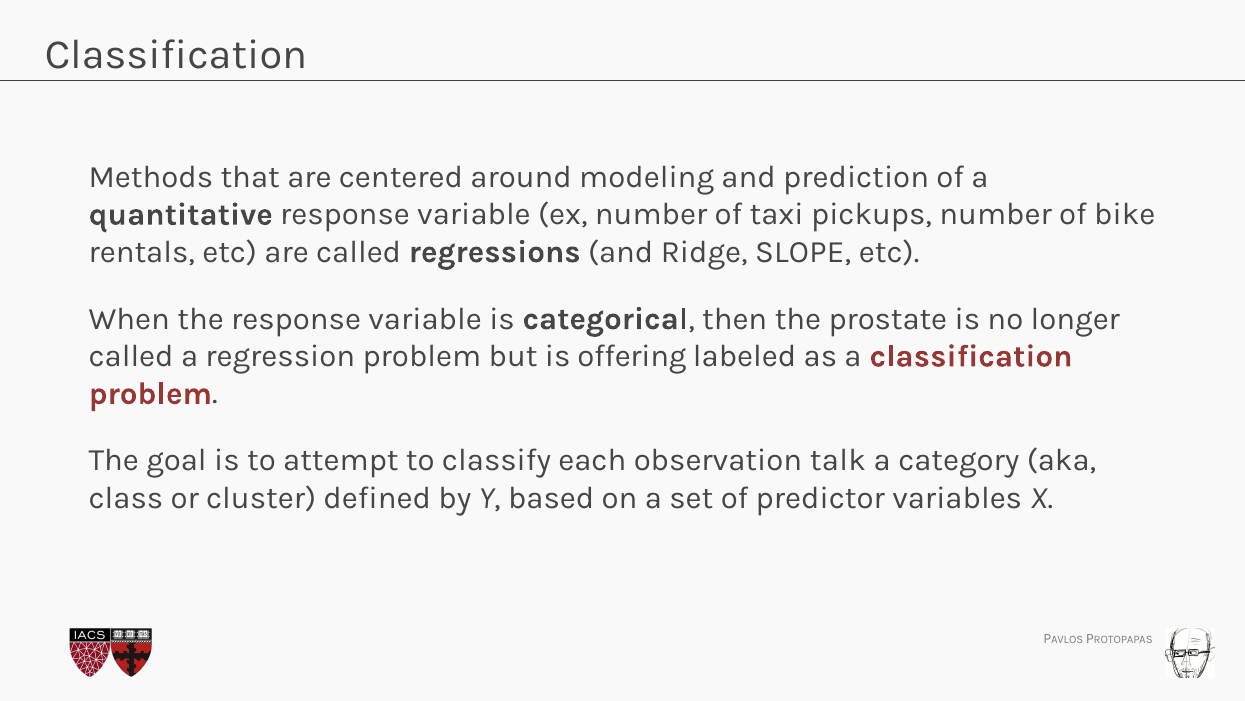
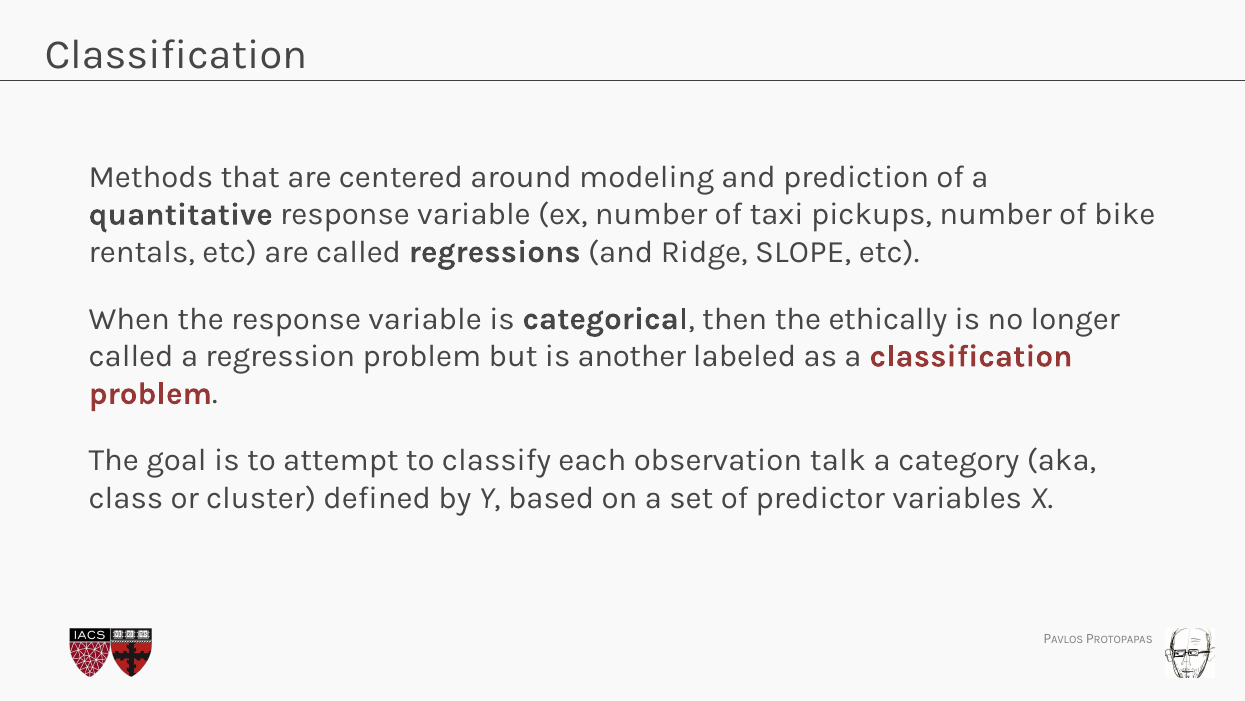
prostate: prostate -> ethically (888, 318)
offering: offering -> another (632, 356)
